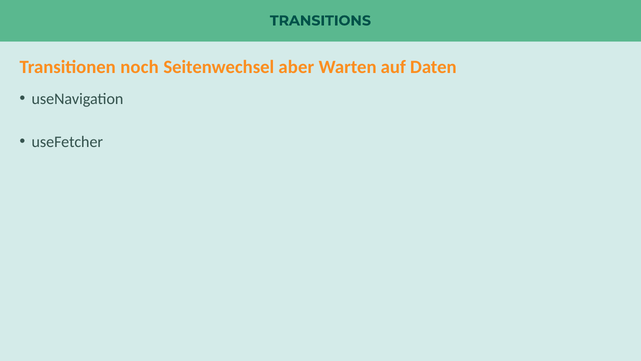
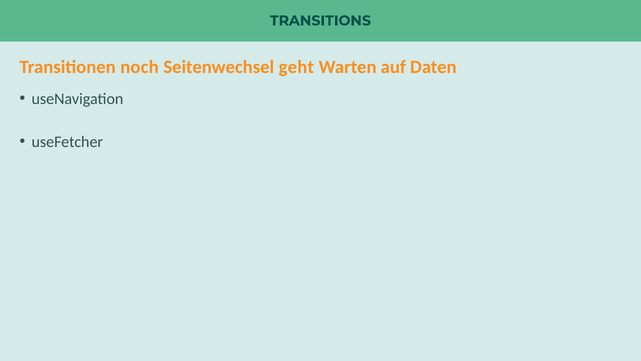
aber: aber -> geht (296, 67)
